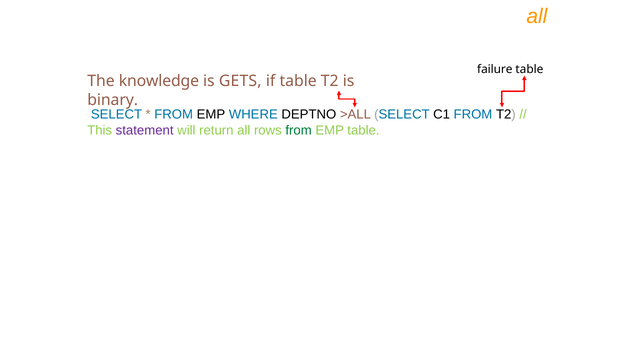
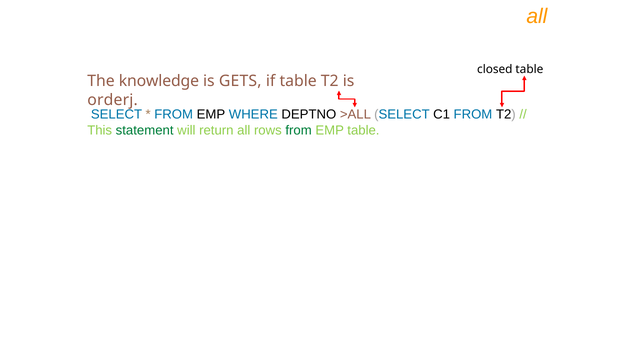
failure: failure -> closed (495, 69)
binary: binary -> orderj (113, 100)
statement colour: purple -> green (145, 130)
